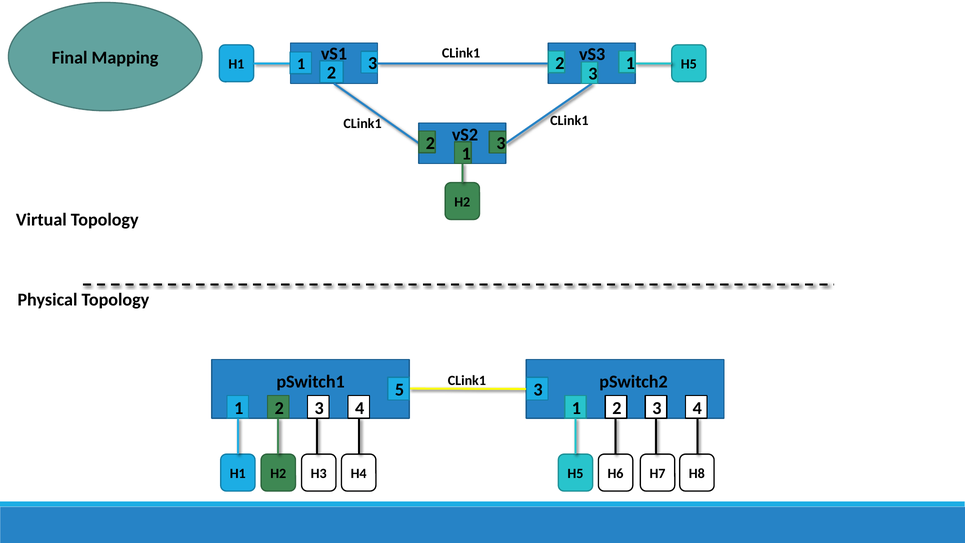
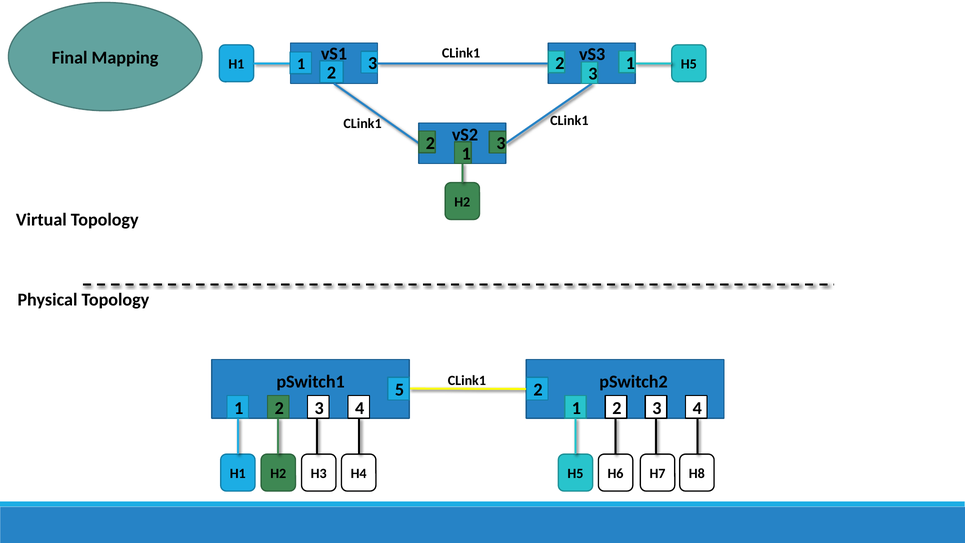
5 3: 3 -> 2 (538, 390)
